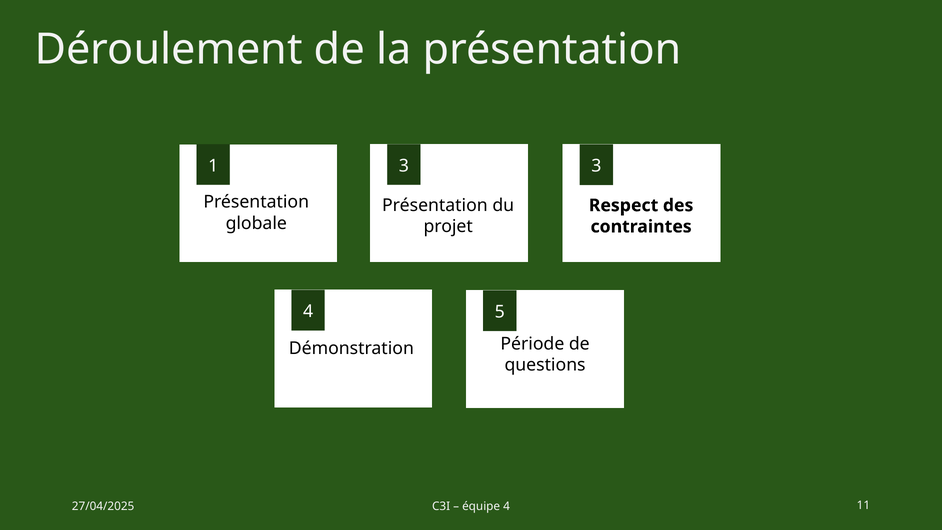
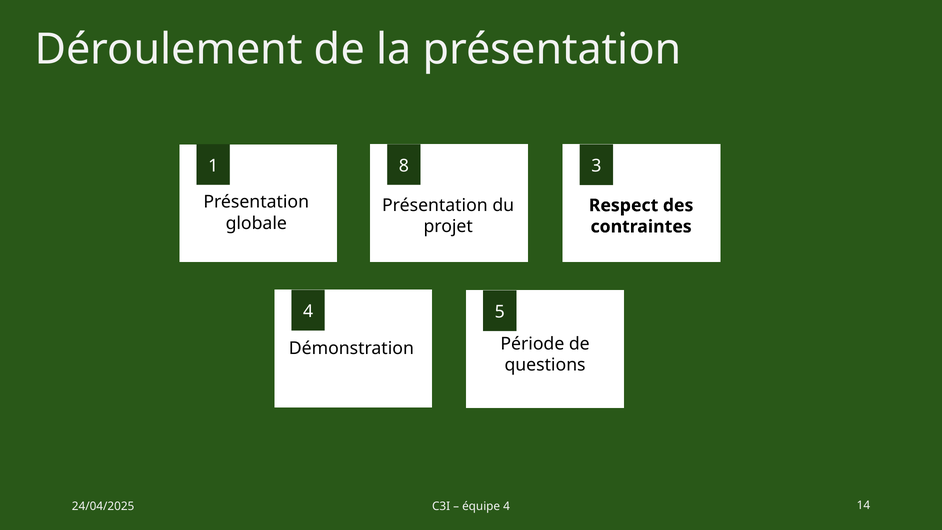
1 3: 3 -> 8 (404, 166)
27/04/2025: 27/04/2025 -> 24/04/2025 (103, 506)
11: 11 -> 14 (863, 505)
